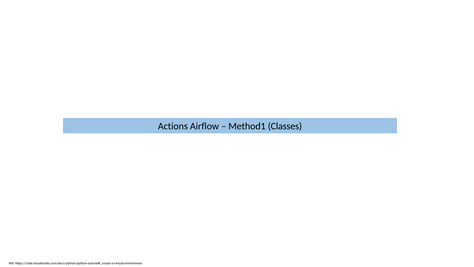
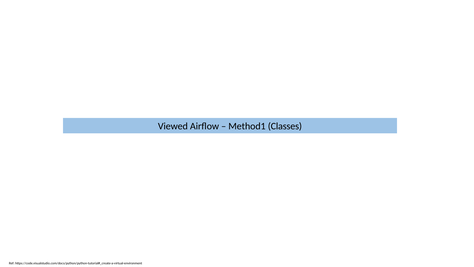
Actions: Actions -> Viewed (173, 126)
